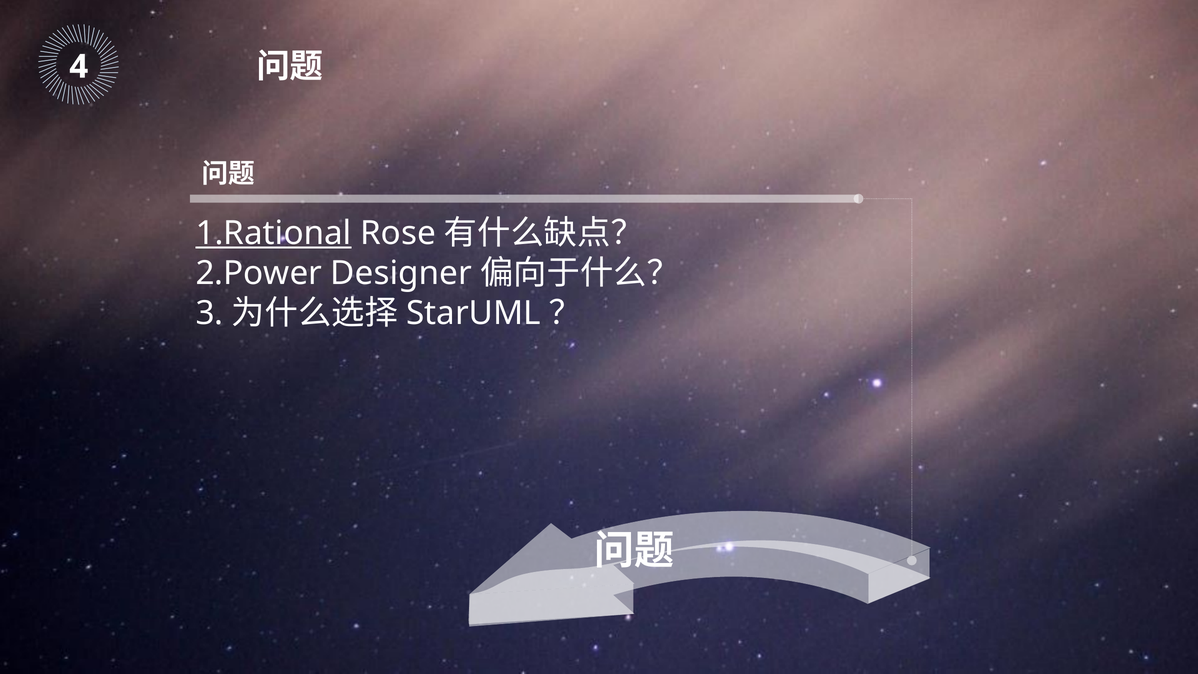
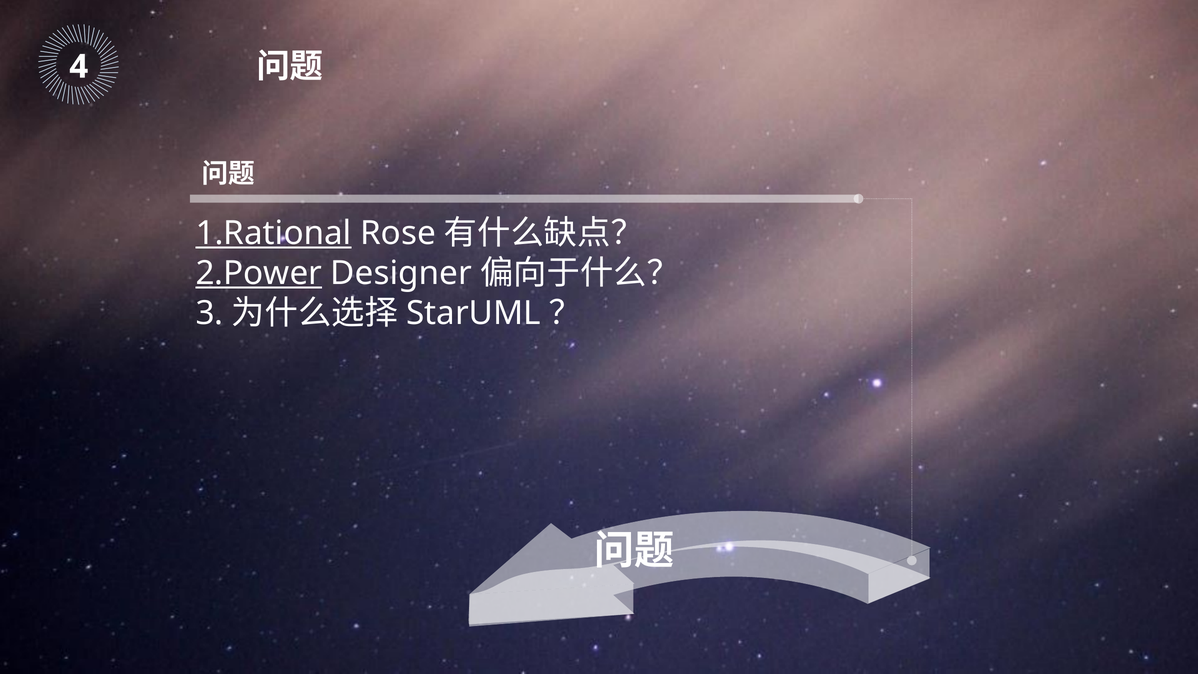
2.Power underline: none -> present (259, 273)
